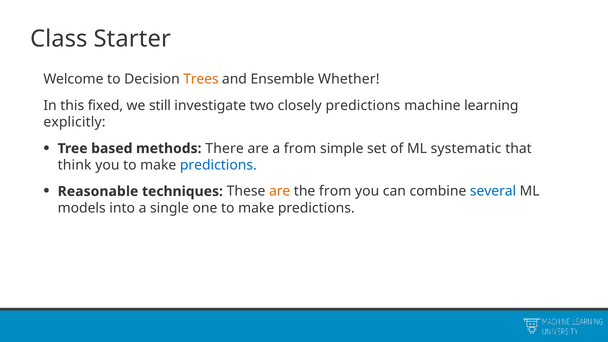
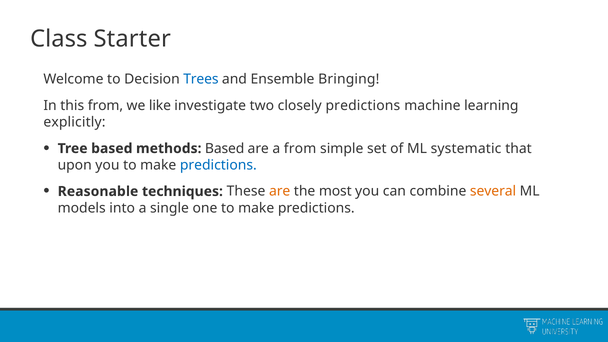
Trees colour: orange -> blue (201, 79)
Whether: Whether -> Bringing (349, 79)
this fixed: fixed -> from (105, 106)
still: still -> like (160, 106)
methods There: There -> Based (225, 148)
think: think -> upon (75, 165)
the from: from -> most (335, 191)
several colour: blue -> orange (493, 191)
